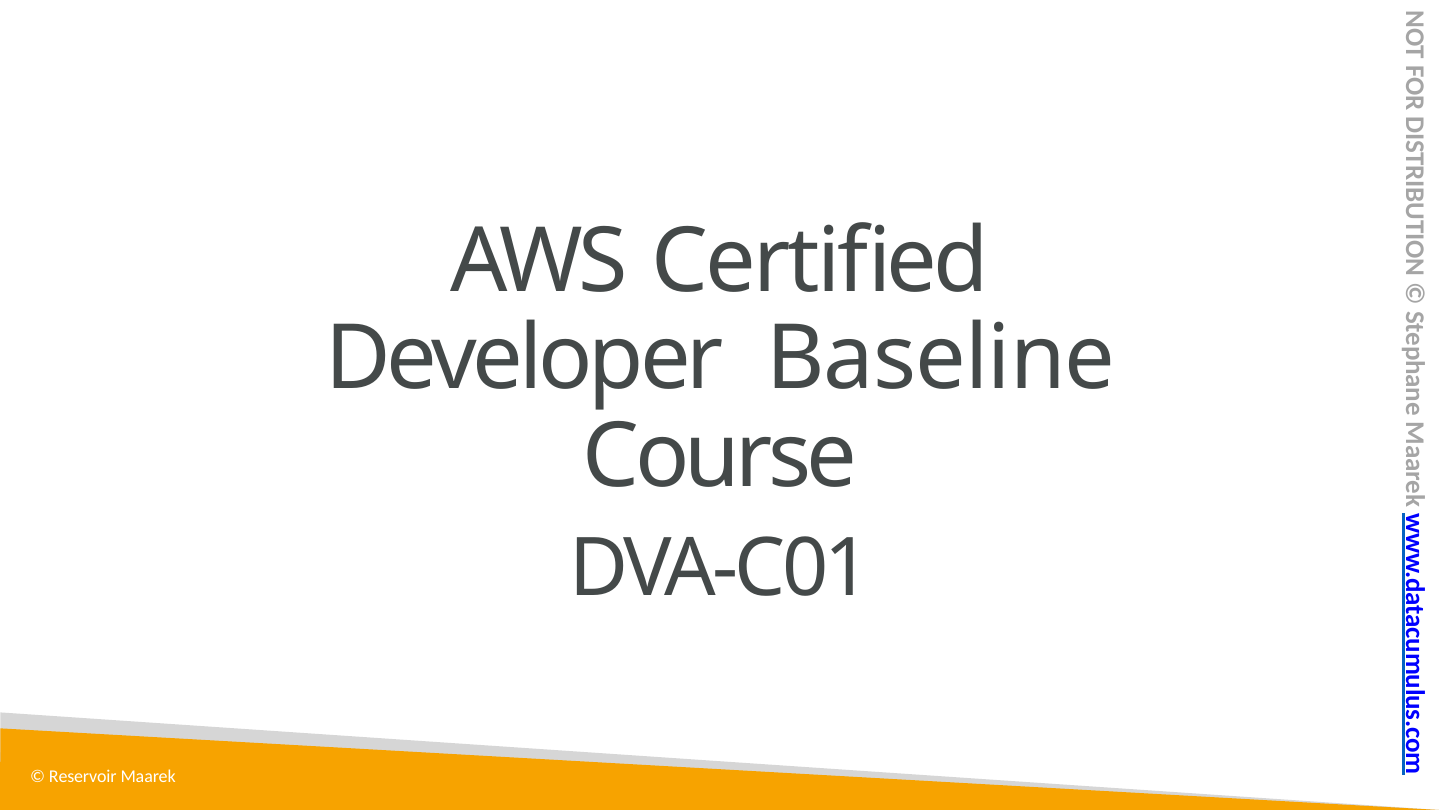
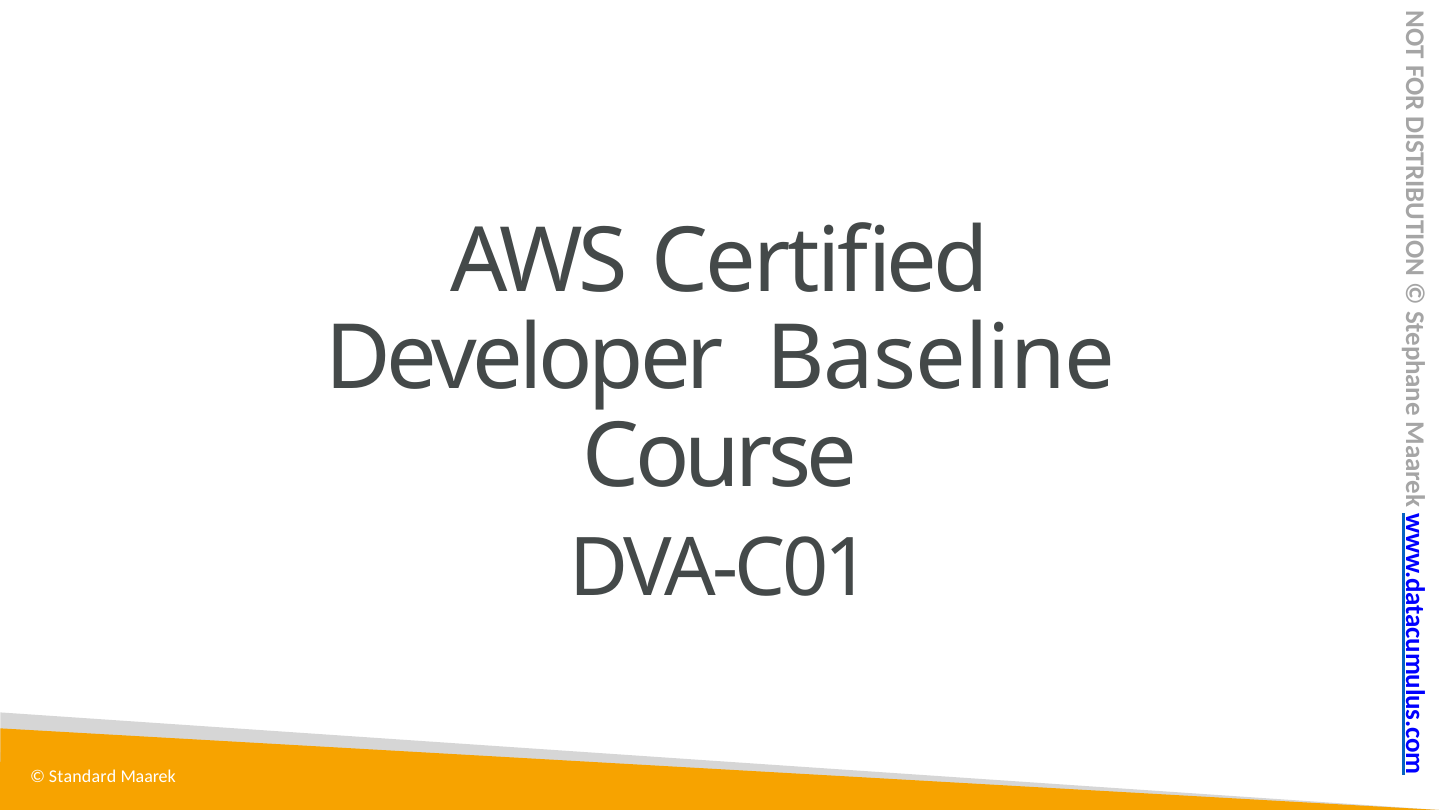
Reservoir: Reservoir -> Standard (83, 776)
